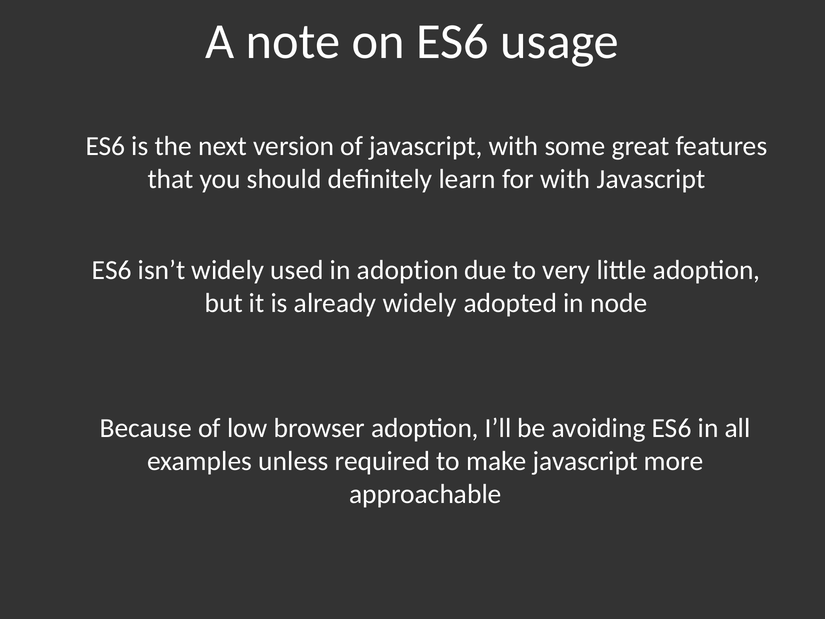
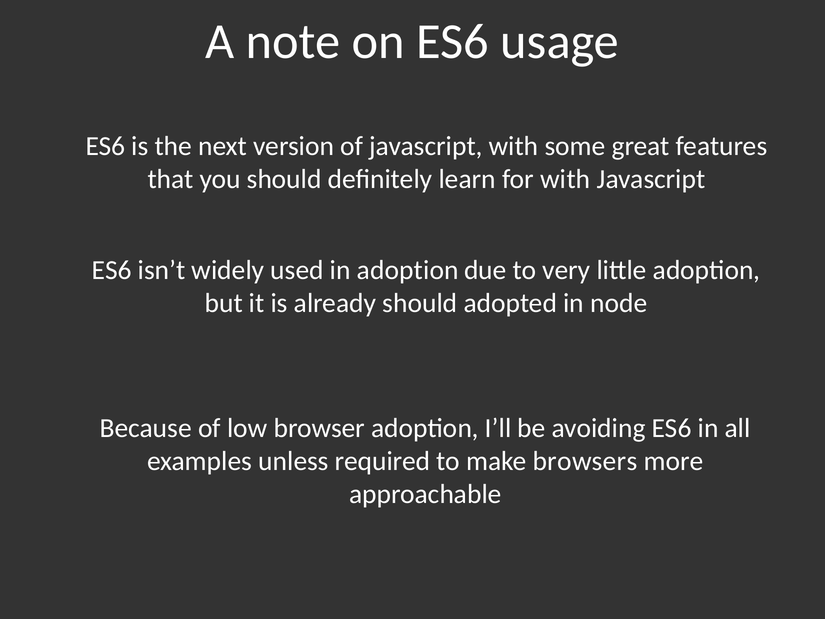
already widely: widely -> should (420, 303)
make javascript: javascript -> browsers (585, 461)
